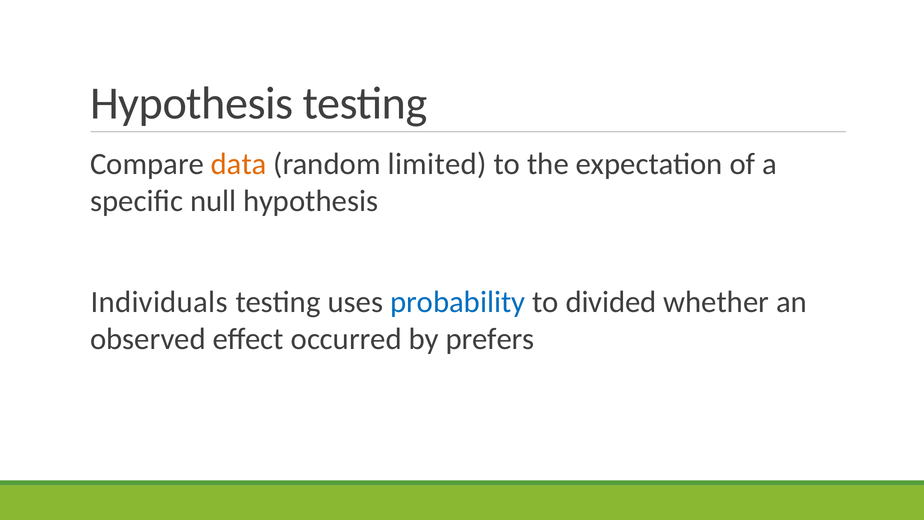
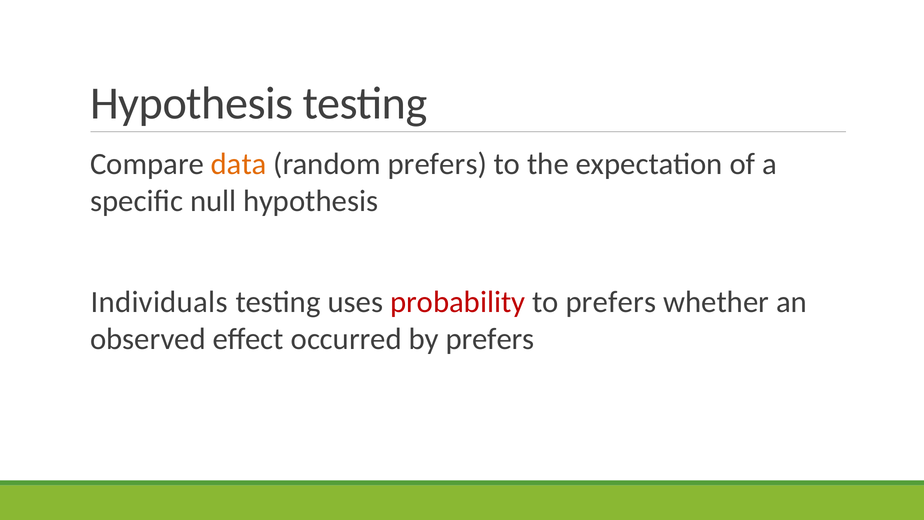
random limited: limited -> prefers (437, 164)
probability colour: blue -> red (458, 302)
to divided: divided -> prefers (611, 302)
